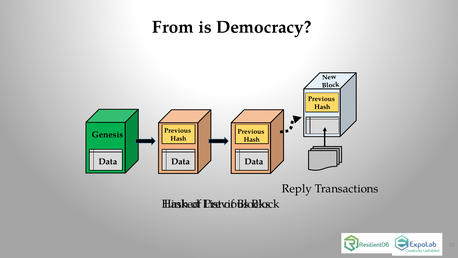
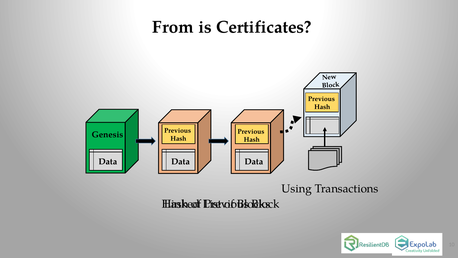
Democracy: Democracy -> Certificates (264, 27)
Reply: Reply -> Using (297, 188)
